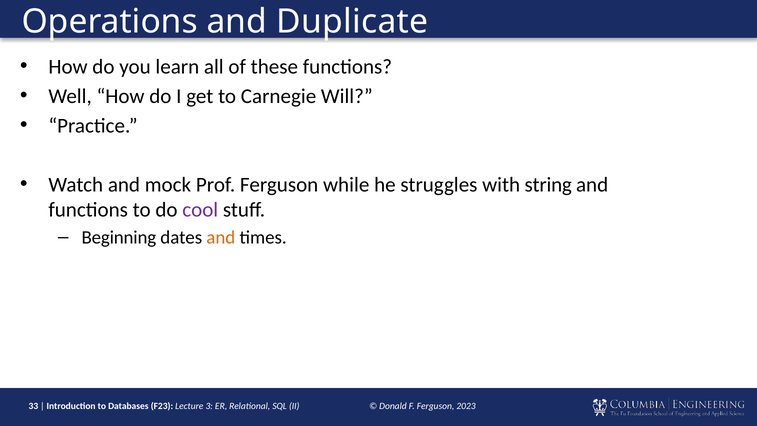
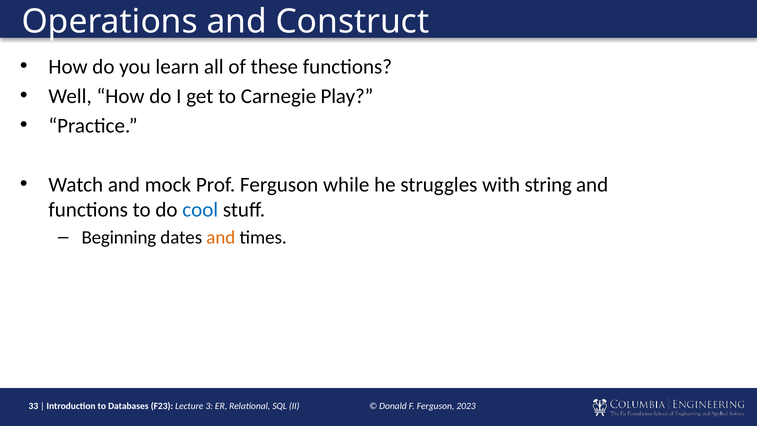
Duplicate: Duplicate -> Construct (352, 22)
Will: Will -> Play (347, 96)
cool colour: purple -> blue (200, 210)
